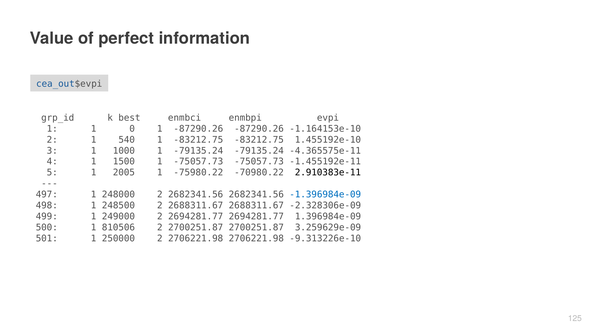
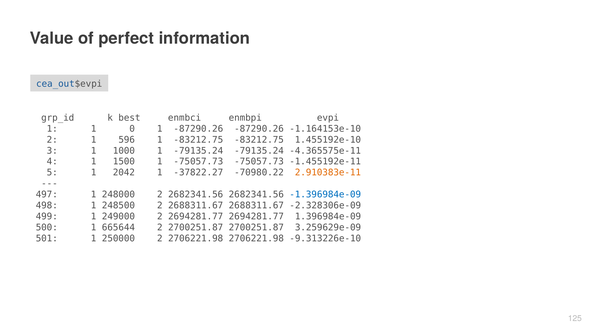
540: 540 -> 596 (127, 140)
2005: 2005 -> 2042 (124, 173)
-75980.22: -75980.22 -> -37822.27 (198, 173)
2.910383e-11 colour: black -> orange (328, 173)
810506: 810506 -> 665644 (118, 228)
